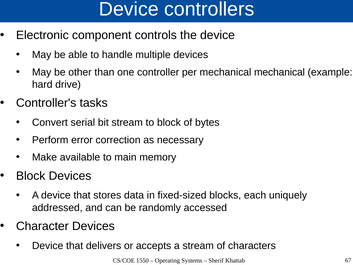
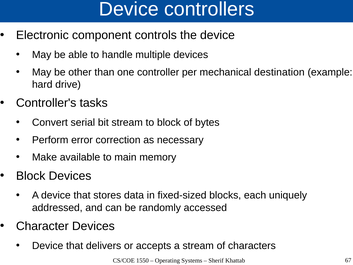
mechanical mechanical: mechanical -> destination (279, 72)
